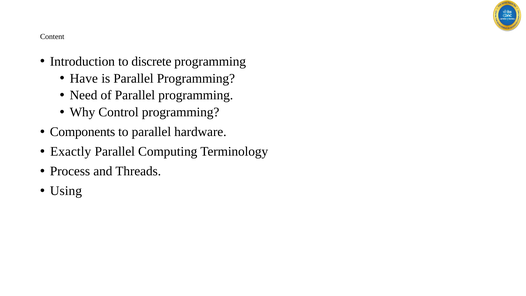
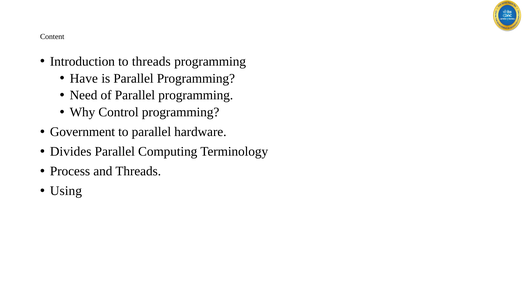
to discrete: discrete -> threads (151, 61)
Components: Components -> Government (82, 132)
Exactly: Exactly -> Divides (71, 152)
